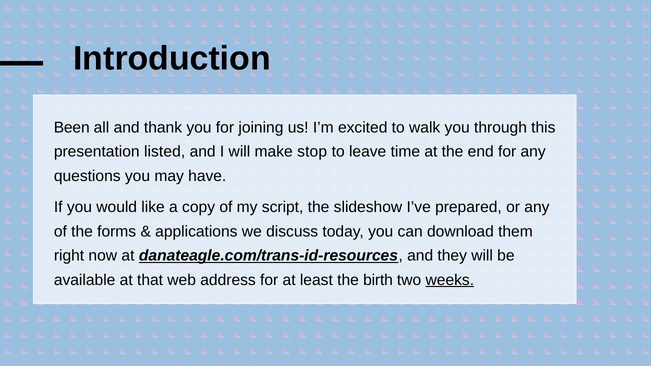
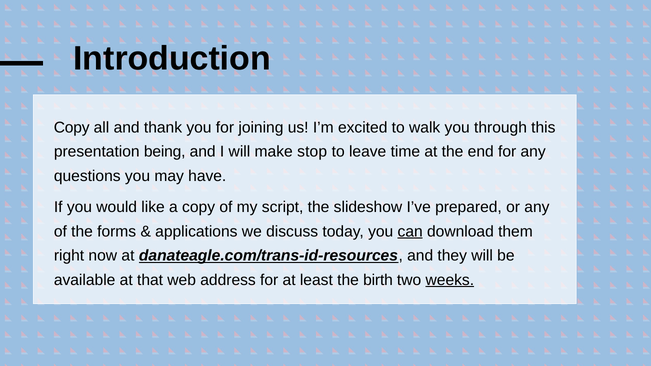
Been: Been -> Copy (72, 128)
listed: listed -> being (165, 152)
can underline: none -> present (410, 232)
